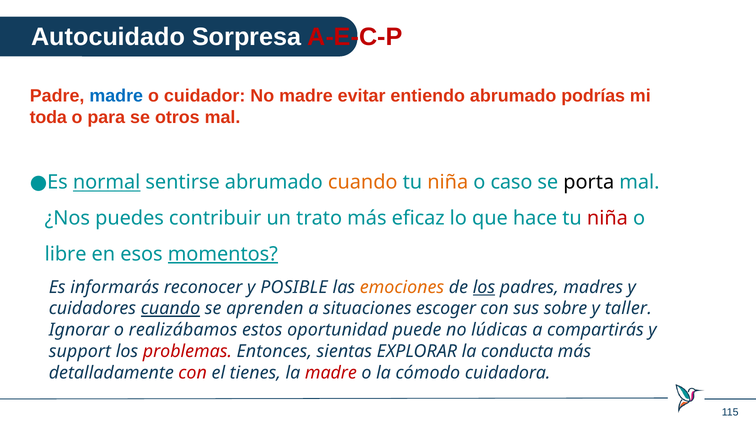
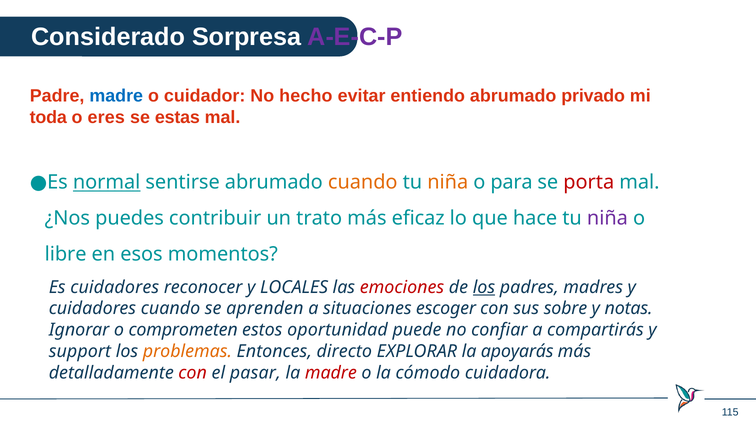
Autocuidado: Autocuidado -> Considerado (108, 37)
A-E-C-P colour: red -> purple (355, 37)
No madre: madre -> hecho (306, 96)
podrías: podrías -> privado (593, 96)
para: para -> eres (106, 118)
otros: otros -> estas (177, 118)
caso: caso -> para (512, 183)
porta colour: black -> red (589, 183)
niña colour: red -> purple (607, 218)
momentos underline: present -> none (223, 254)
Es informarás: informarás -> cuidadores (115, 287)
POSIBLE: POSIBLE -> LOCALES (294, 287)
emociones colour: orange -> red (402, 287)
cuando underline: present -> none (171, 309)
taller: taller -> notas (629, 309)
realizábamos: realizábamos -> comprometen (183, 330)
lúdicas: lúdicas -> confiar (499, 330)
problemas colour: red -> orange (187, 352)
sientas: sientas -> directo (344, 352)
conducta: conducta -> apoyarás (517, 352)
tienes: tienes -> pasar (255, 373)
